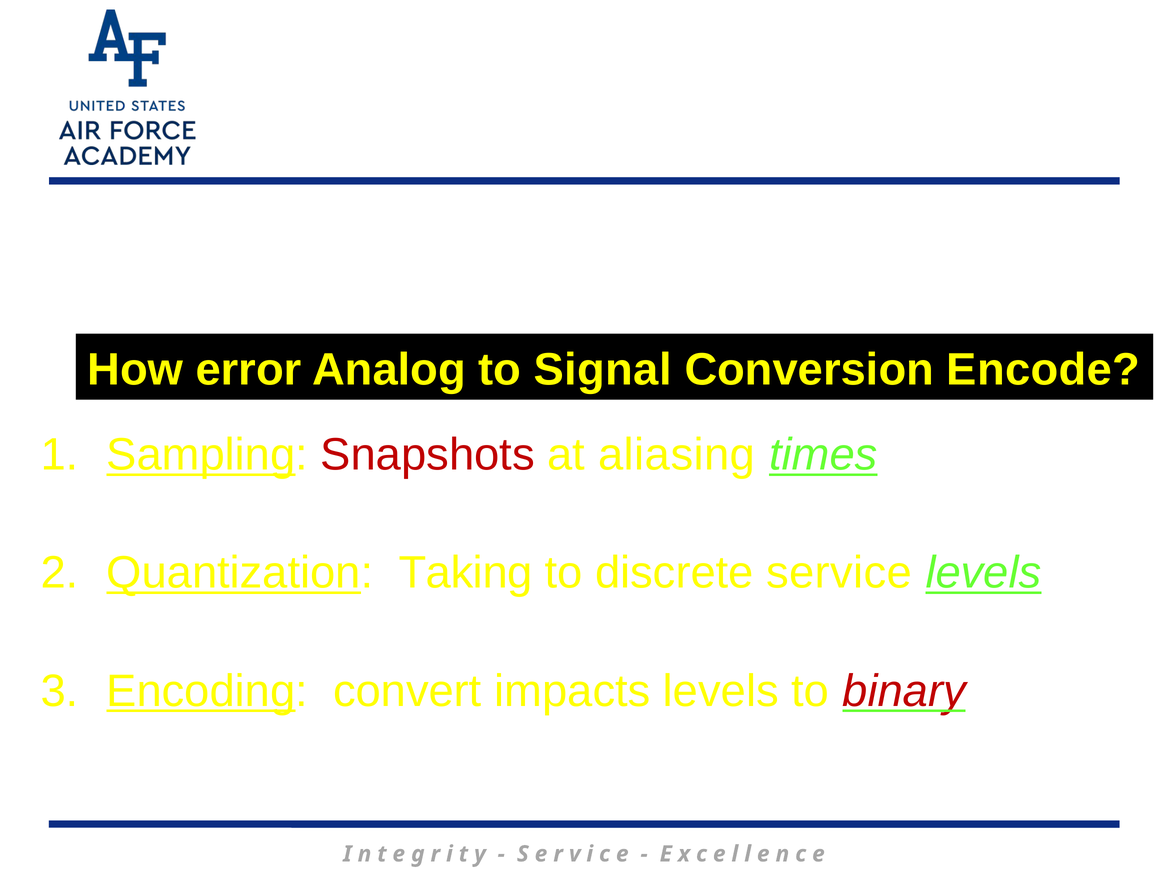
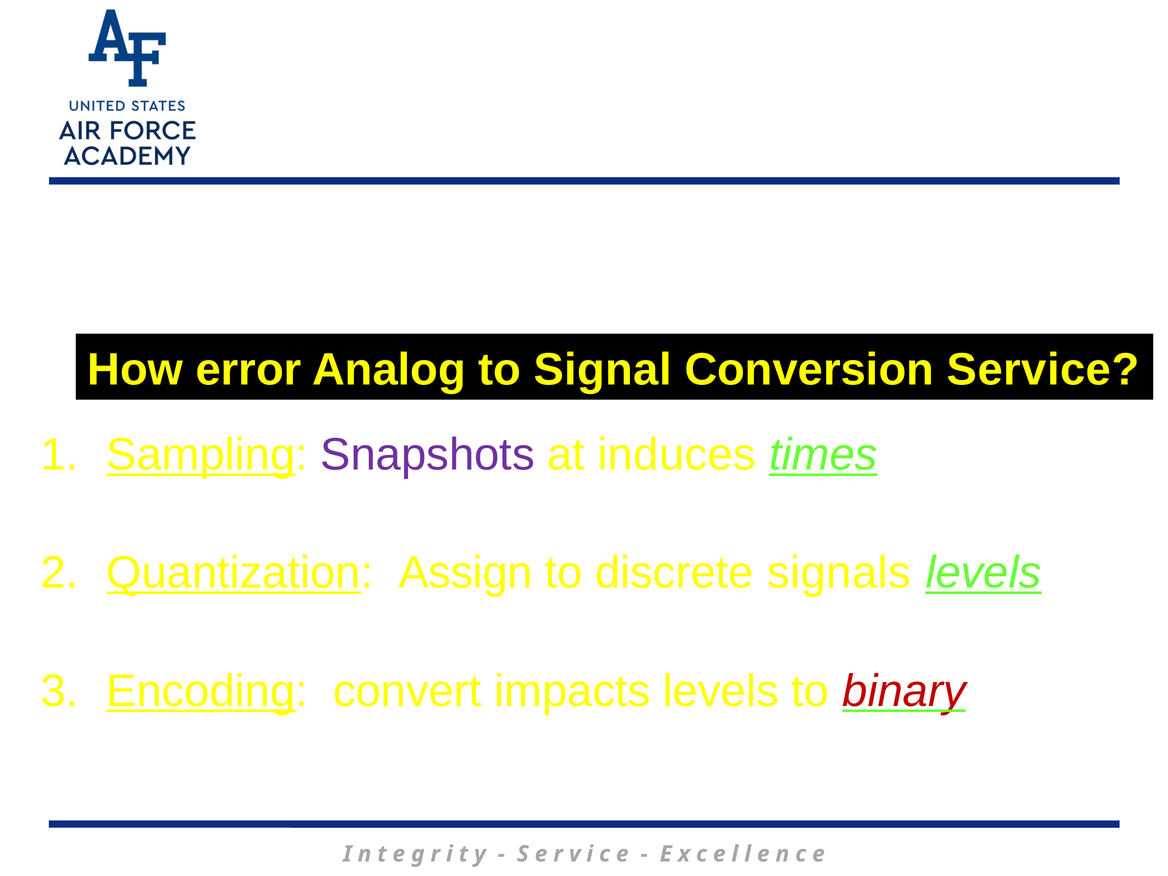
Encode: Encode -> Service (1043, 370)
Snapshots colour: red -> purple (428, 455)
aliasing: aliasing -> induces (677, 455)
Taking: Taking -> Assign (466, 573)
service: service -> signals (839, 573)
